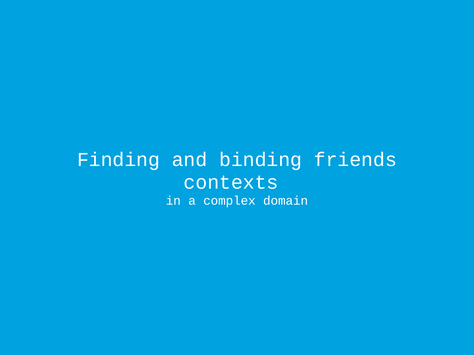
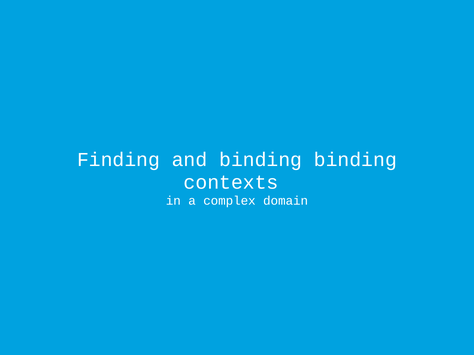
binding friends: friends -> binding (355, 160)
